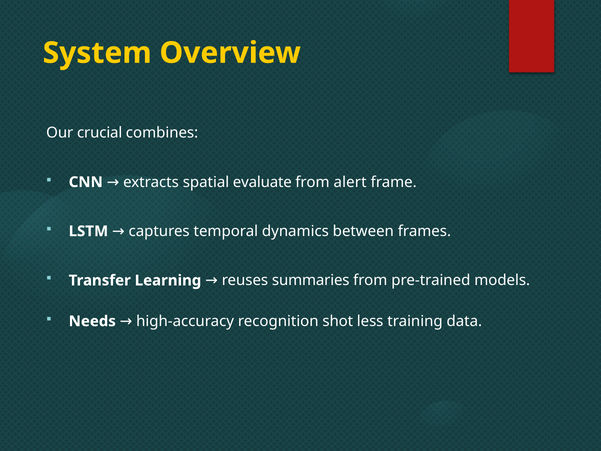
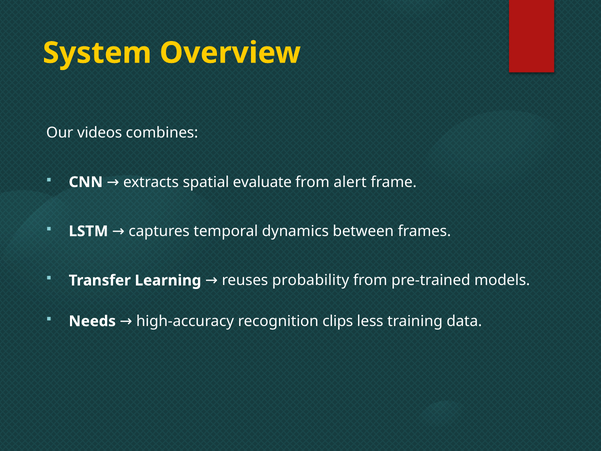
crucial: crucial -> videos (100, 133)
summaries: summaries -> probability (311, 280)
shot: shot -> clips (338, 321)
